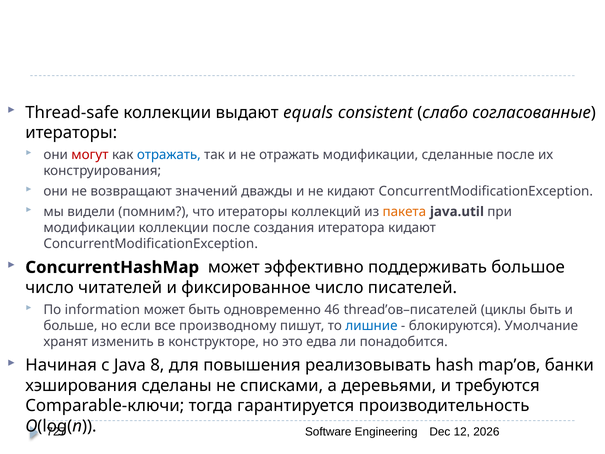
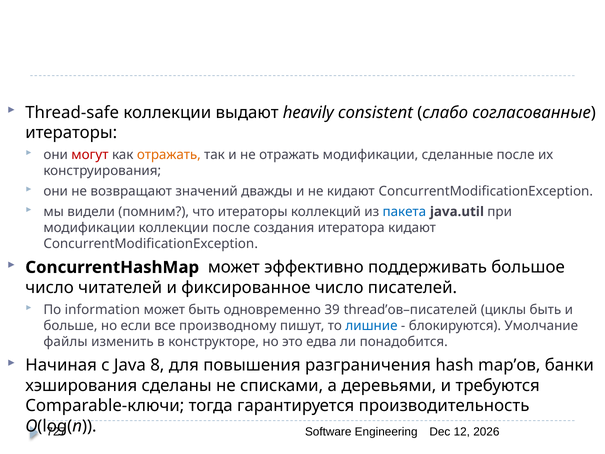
equals: equals -> heavily (308, 112)
отражать colour: blue -> orange (169, 155)
пакета colour: orange -> blue (404, 212)
46: 46 -> 39 (332, 309)
хранят: хранят -> файлы (66, 342)
реализовывать: реализовывать -> разграничения (368, 365)
